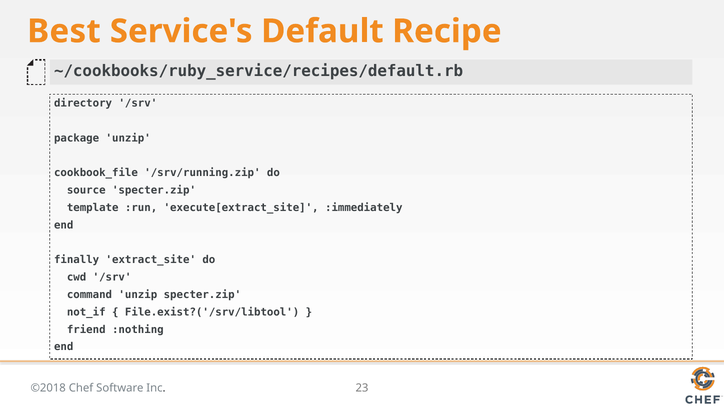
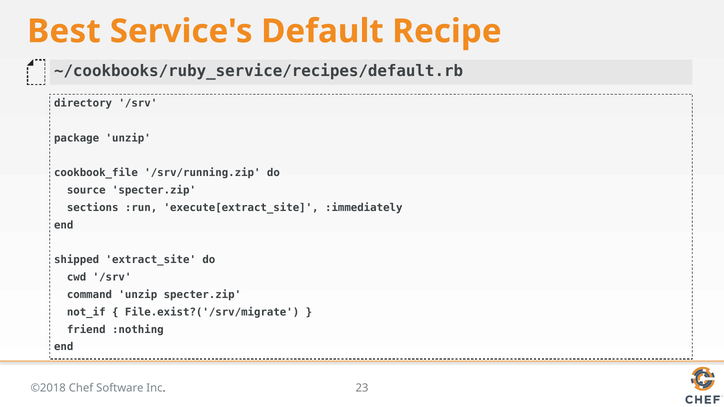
template: template -> sections (93, 208)
finally: finally -> shipped (77, 260)
File.exist?('/srv/libtool: File.exist?('/srv/libtool -> File.exist?('/srv/migrate (212, 312)
